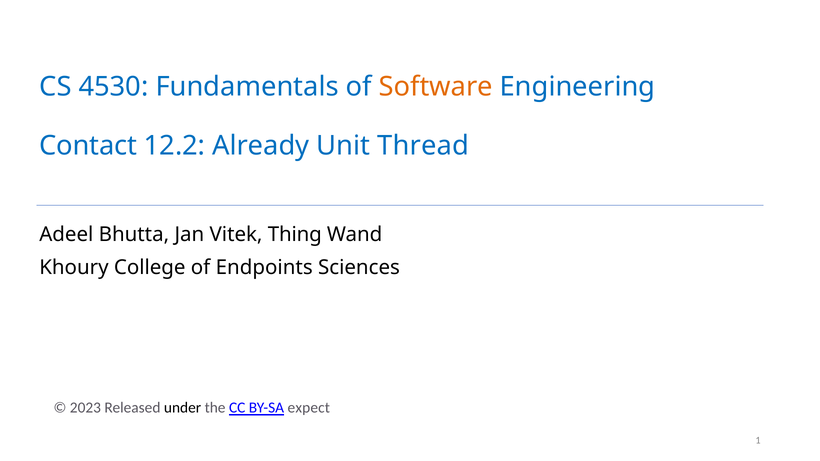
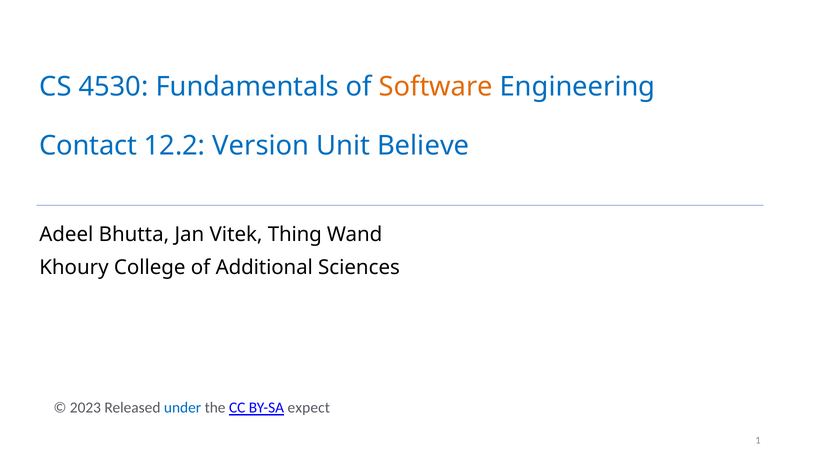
Already: Already -> Version (261, 146)
Thread: Thread -> Believe (423, 146)
Endpoints: Endpoints -> Additional (264, 268)
under colour: black -> blue (183, 408)
